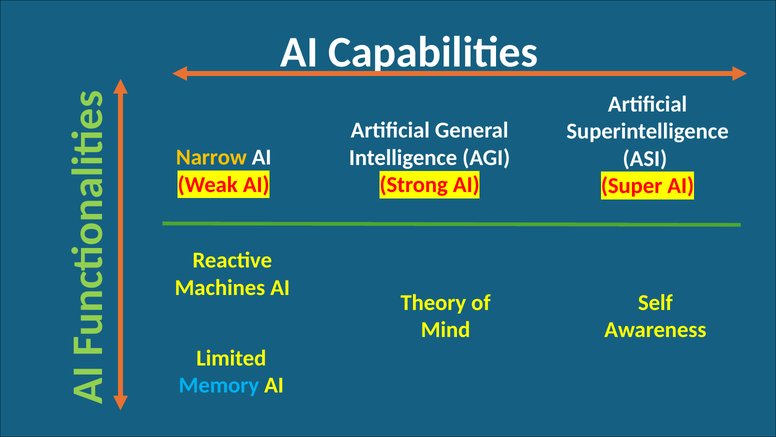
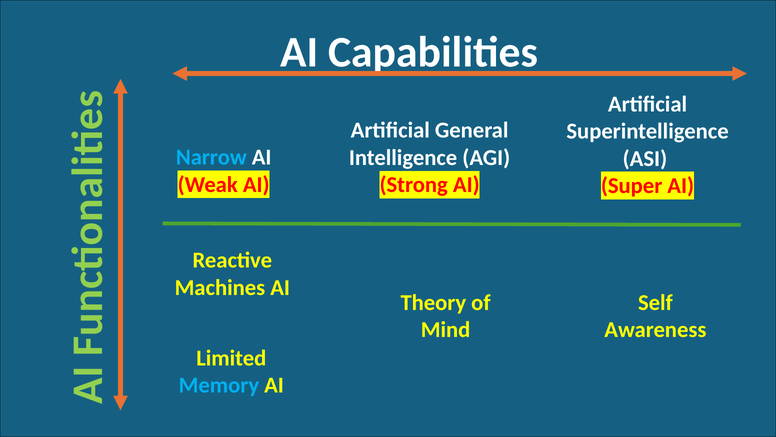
Narrow colour: yellow -> light blue (211, 157)
